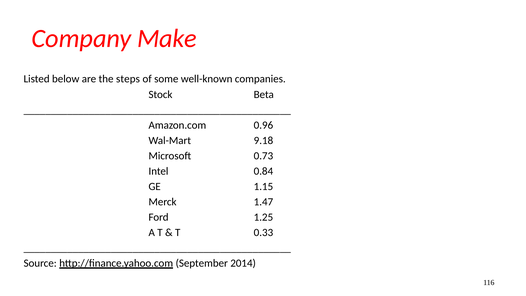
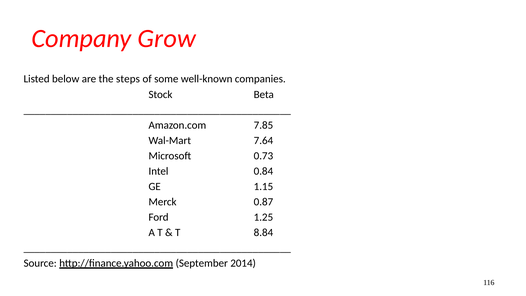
Make: Make -> Grow (167, 38)
0.96: 0.96 -> 7.85 (263, 125)
9.18: 9.18 -> 7.64 (263, 140)
1.47: 1.47 -> 0.87 (263, 202)
0.33: 0.33 -> 8.84 (263, 232)
